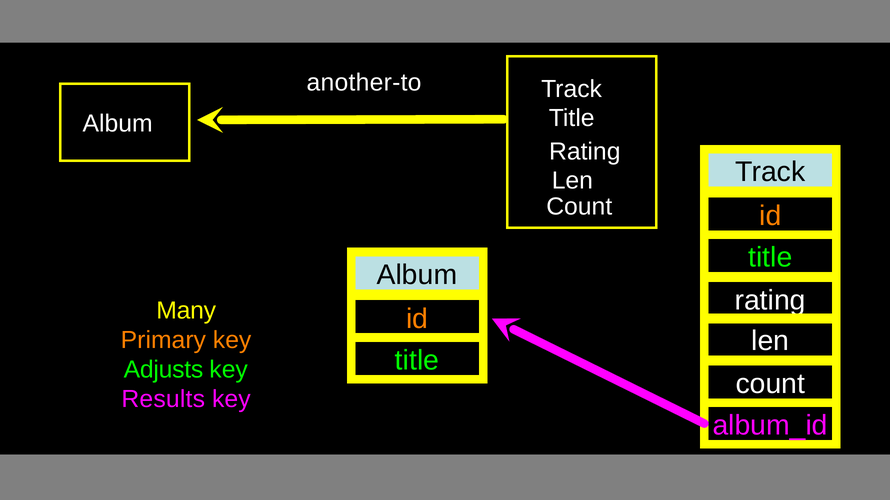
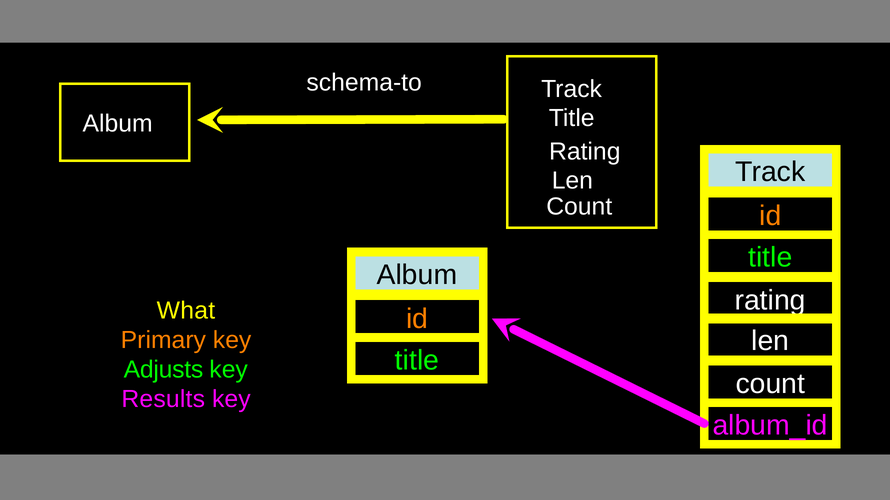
another-to: another-to -> schema-to (364, 83)
Many: Many -> What (186, 311)
